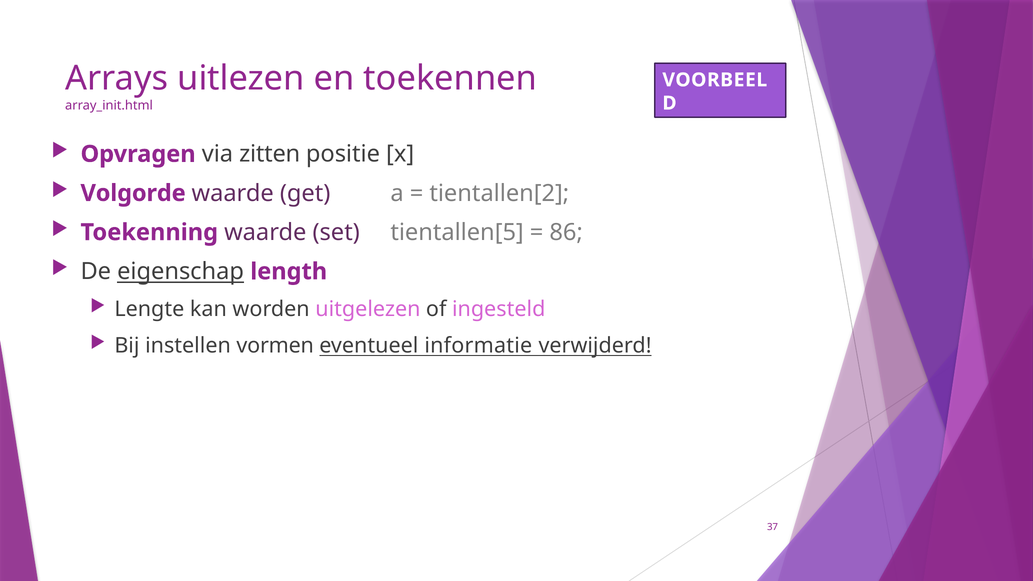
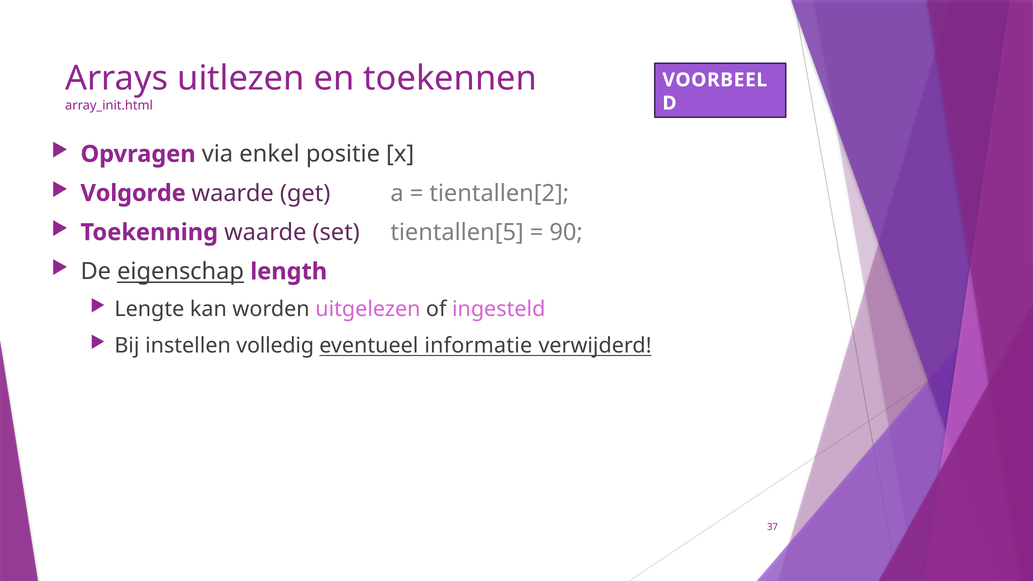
zitten: zitten -> enkel (270, 154)
86: 86 -> 90 (566, 232)
vormen: vormen -> volledig (275, 346)
